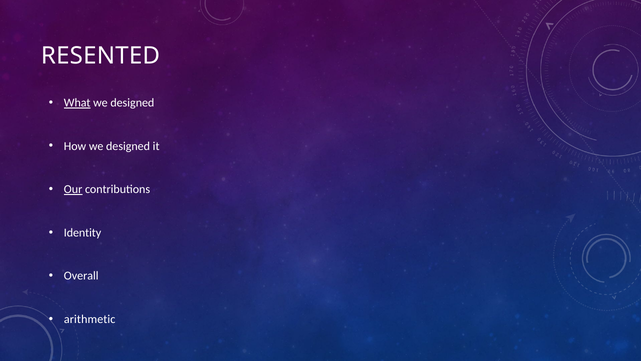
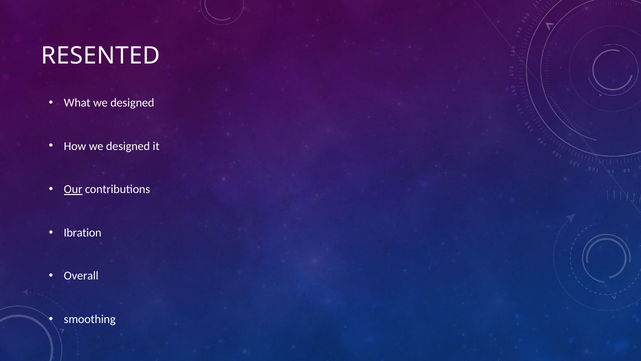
What underline: present -> none (77, 103)
Identity: Identity -> Ibration (83, 232)
arithmetic: arithmetic -> smoothing (90, 319)
